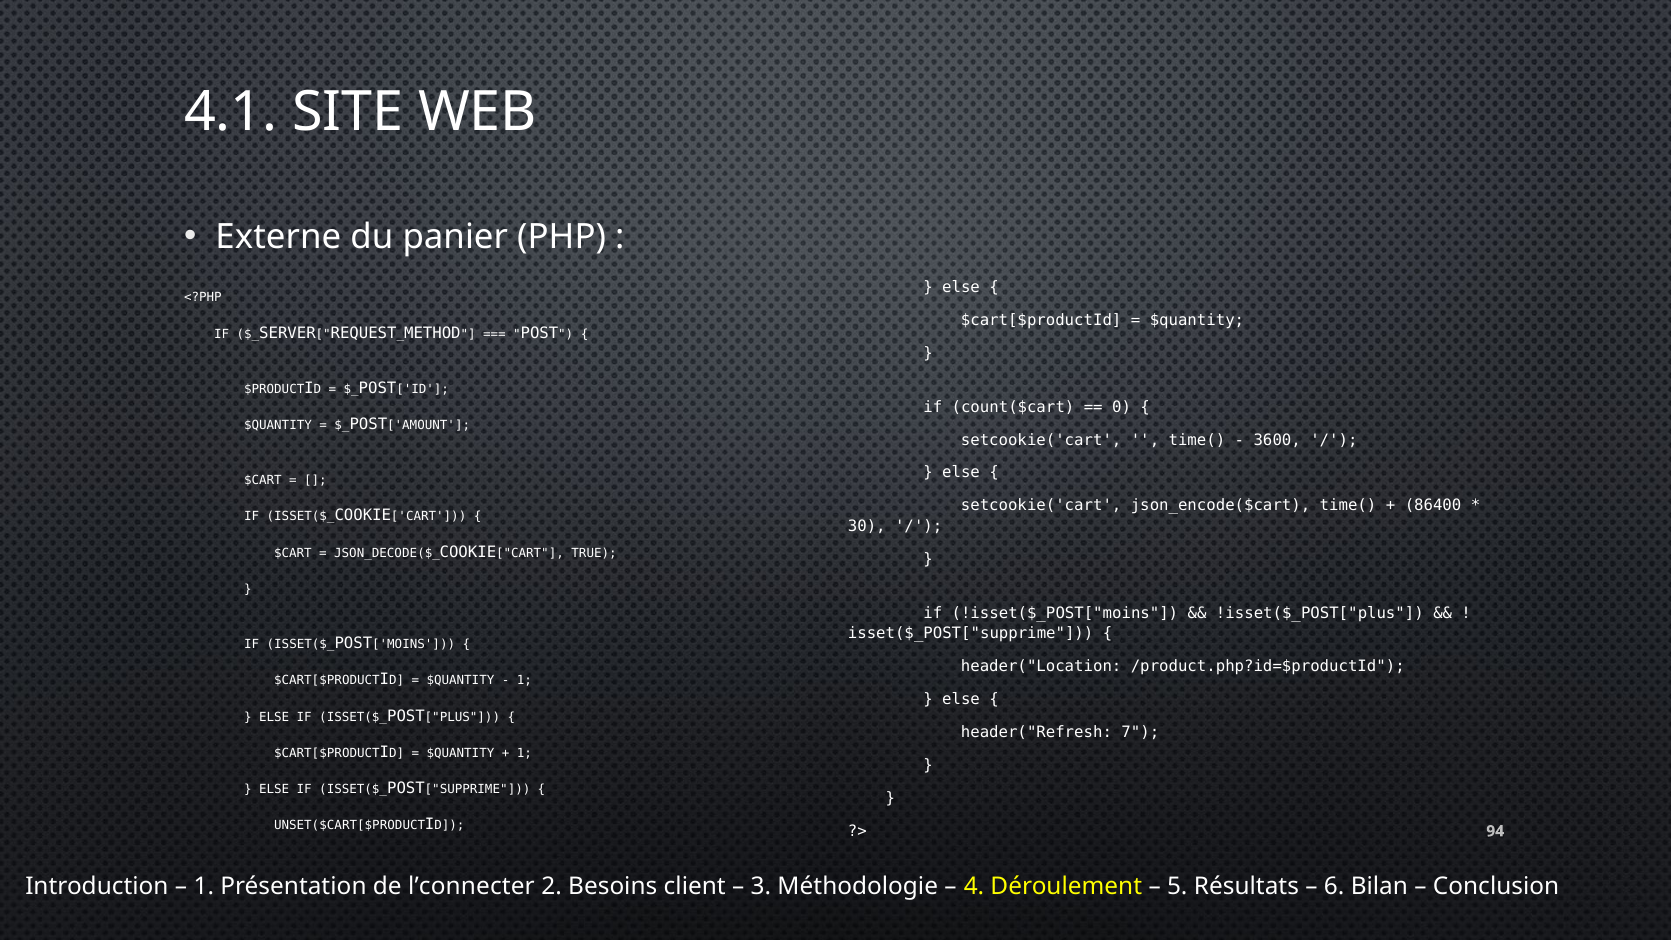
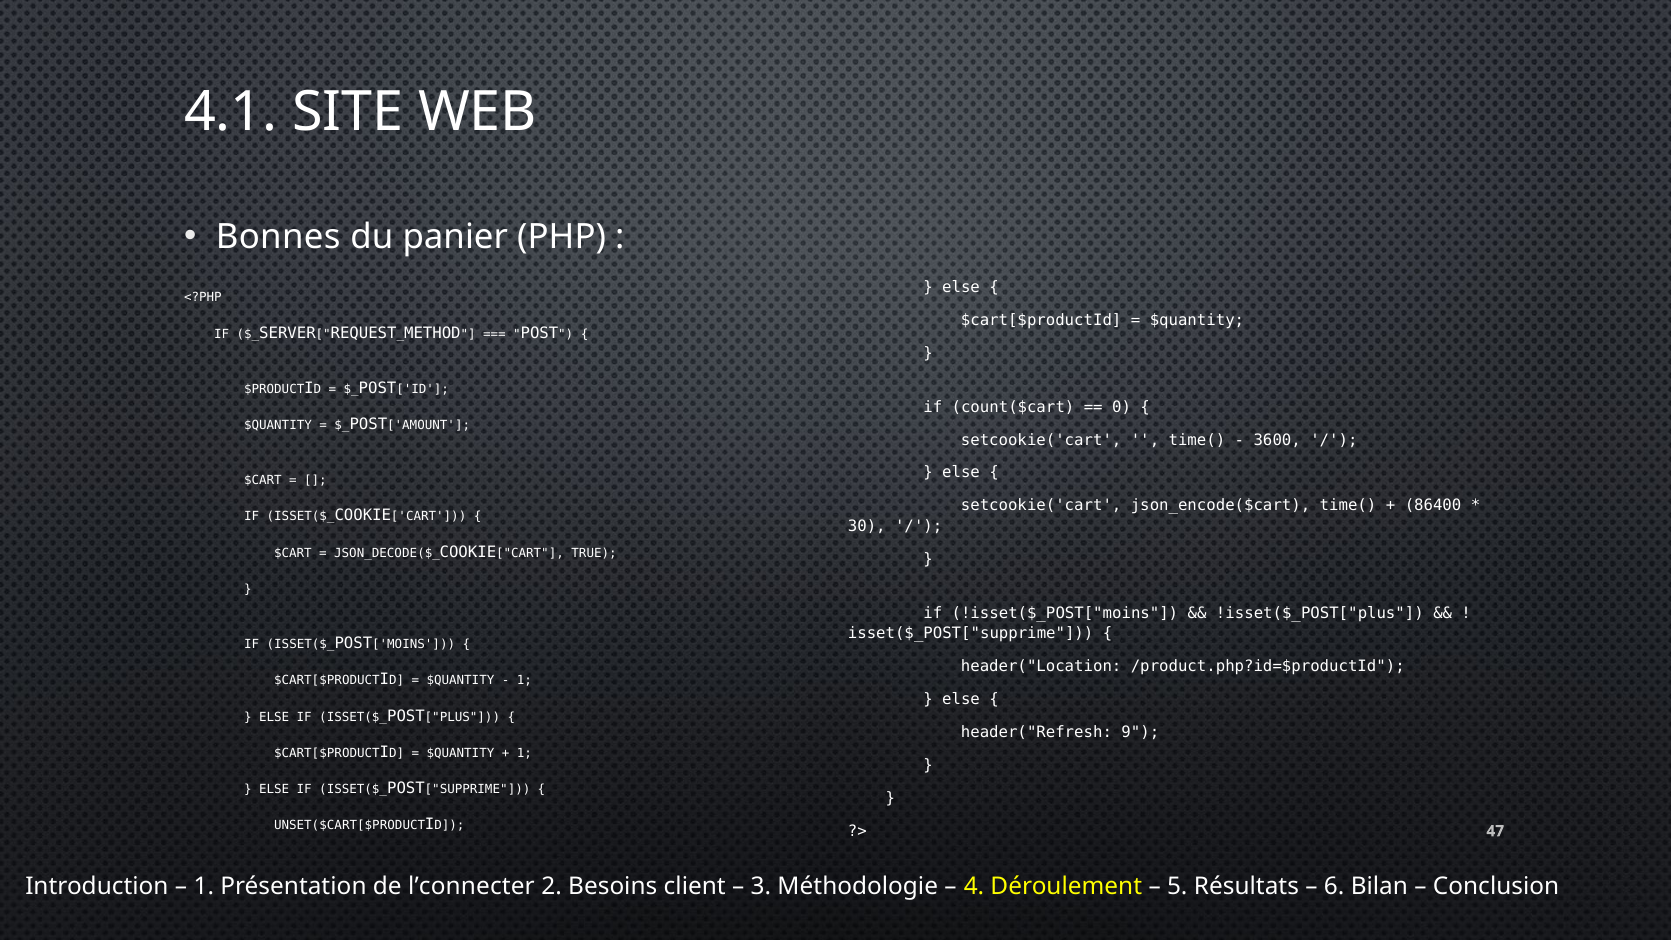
Externe: Externe -> Bonnes (278, 237)
7: 7 -> 9 (1140, 732)
94: 94 -> 47 (1495, 831)
